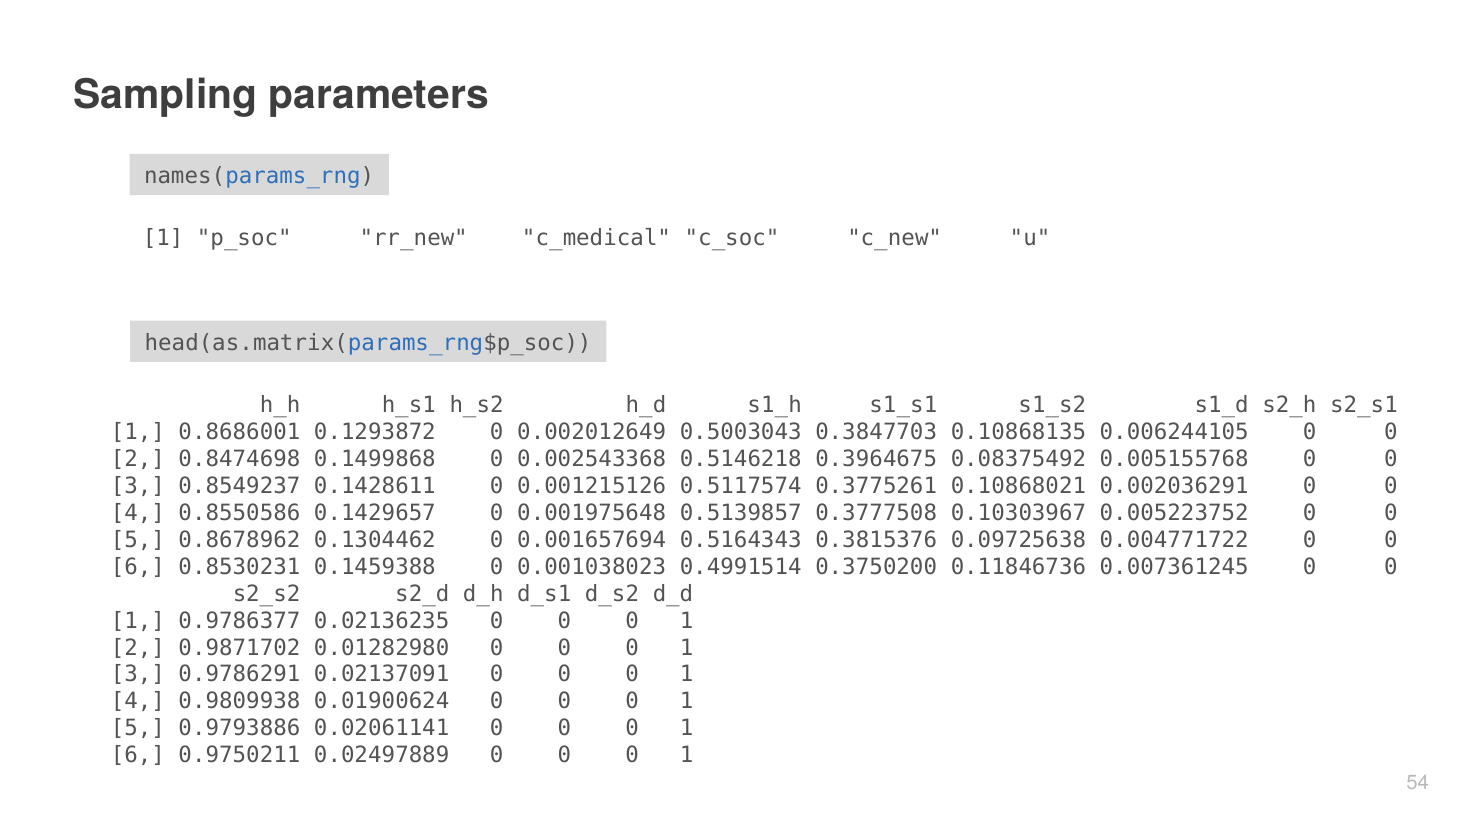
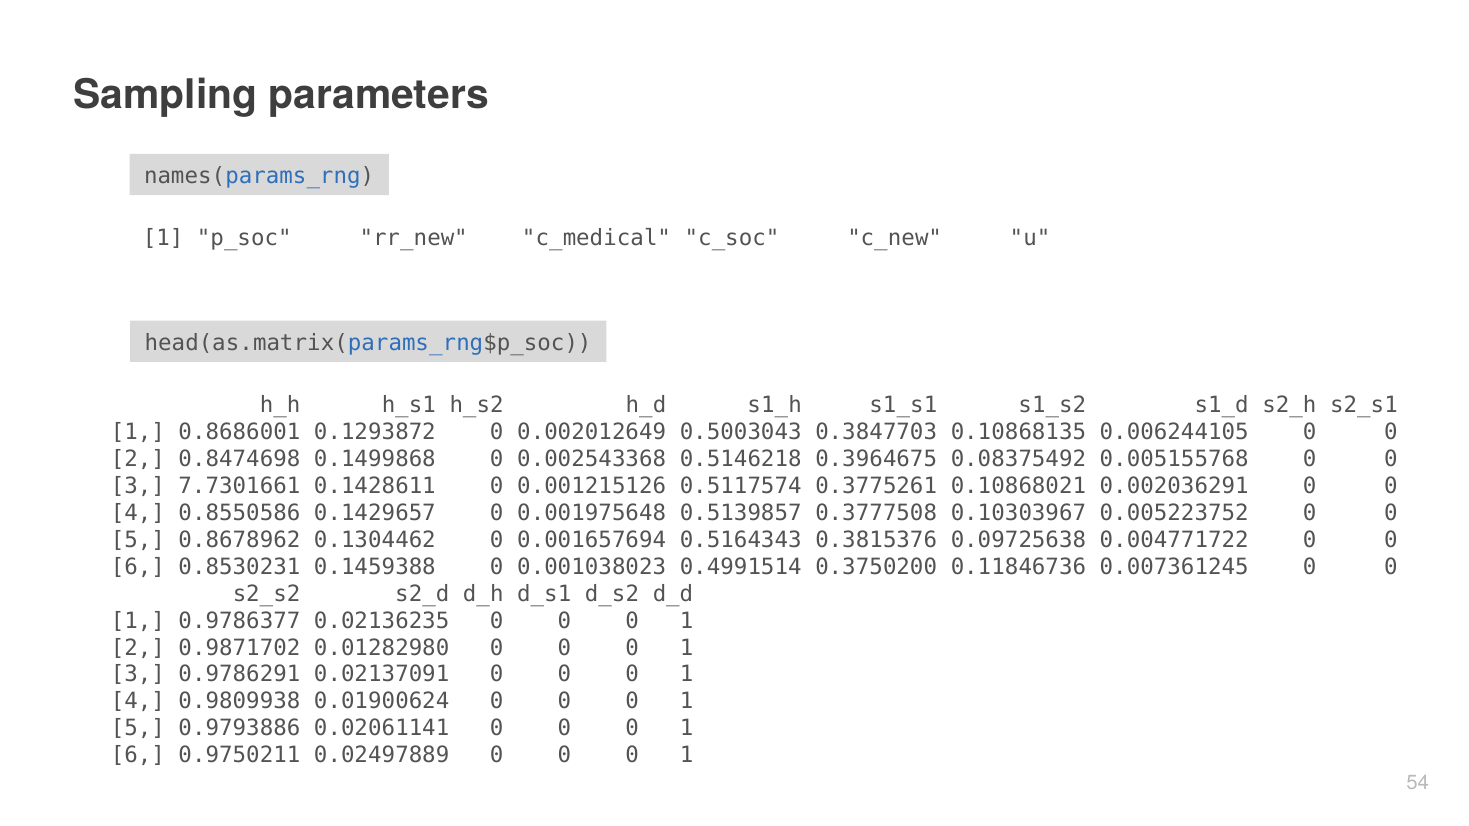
0.8549237: 0.8549237 -> 7.7301661 (239, 486)
